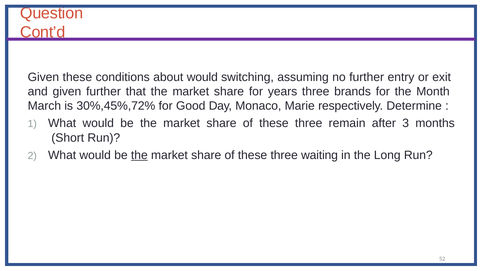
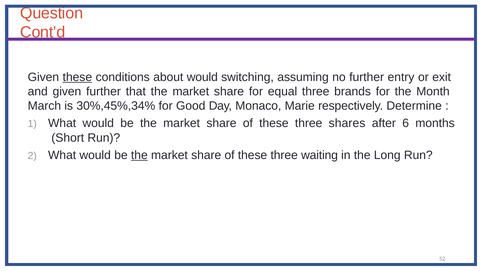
these underline: none -> present (77, 77)
years: years -> equal (283, 92)
30%,45%,72%: 30%,45%,72% -> 30%,45%,34% (116, 106)
remain: remain -> shares (347, 123)
3: 3 -> 6 (406, 123)
